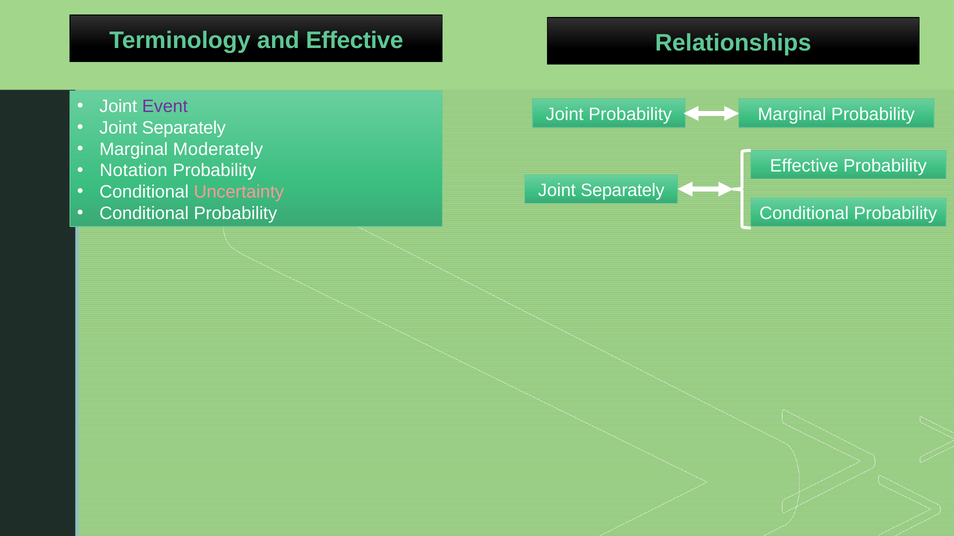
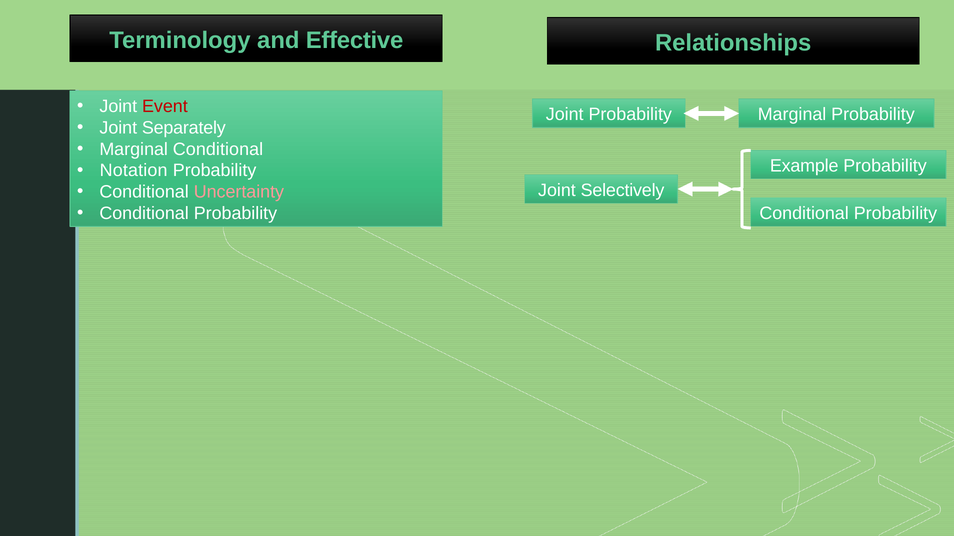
Event colour: purple -> red (165, 106)
Marginal Moderately: Moderately -> Conditional (218, 149)
Effective: Effective -> Example (804, 166)
Separately: Separately -> Selectively (623, 190)
